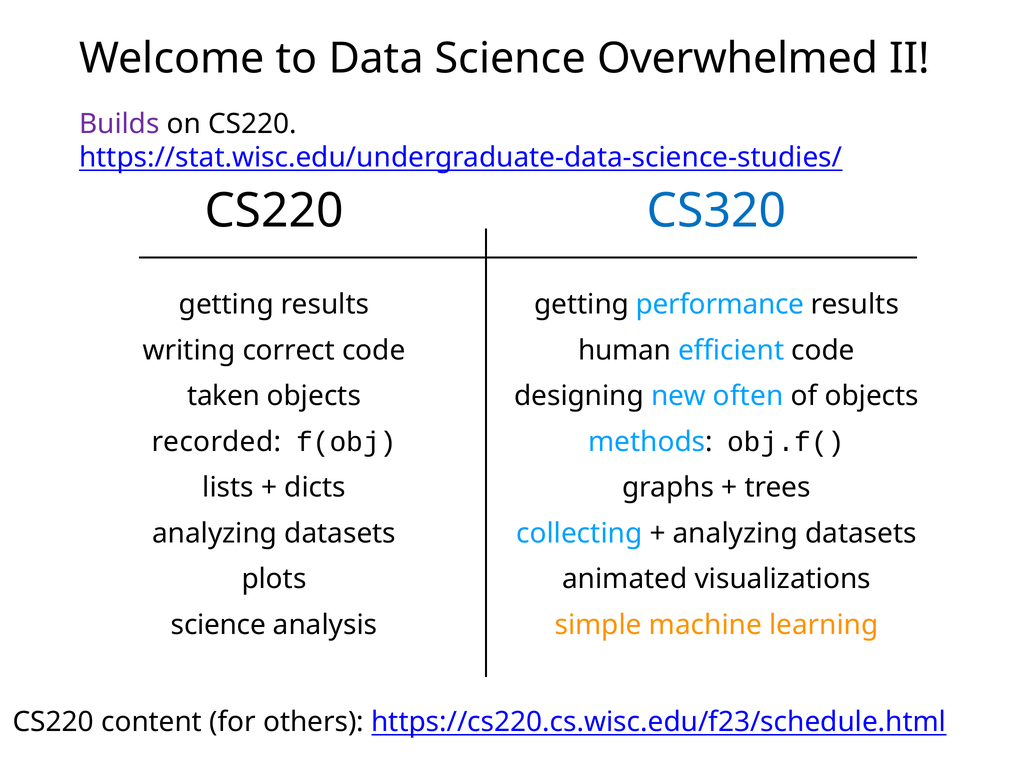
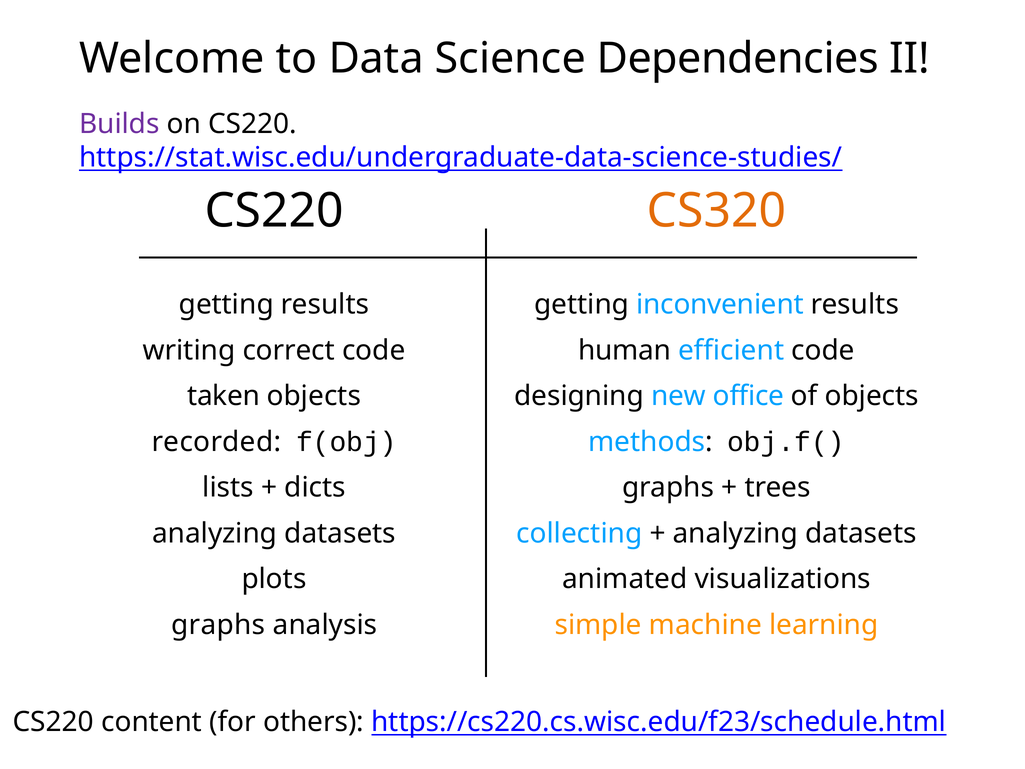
Overwhelmed: Overwhelmed -> Dependencies (738, 59)
CS320 colour: blue -> orange (717, 211)
performance: performance -> inconvenient (720, 304)
often: often -> office (749, 396)
science: science -> graphs (218, 625)
